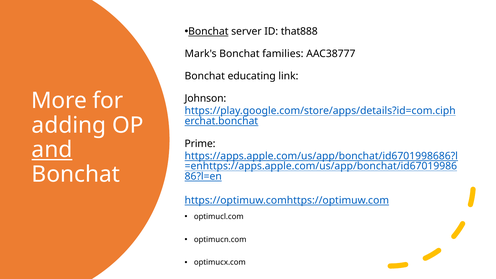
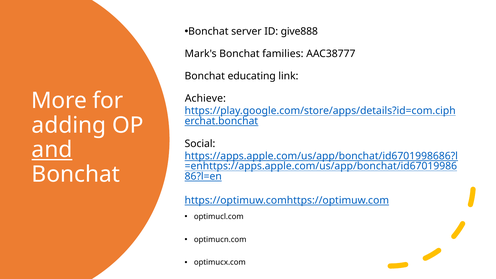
Bonchat underline: present -> none (208, 31)
that888: that888 -> give888 (299, 31)
Johnson: Johnson -> Achieve (205, 98)
Prime: Prime -> Social (200, 144)
